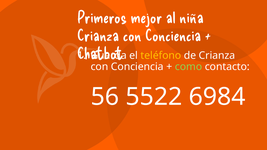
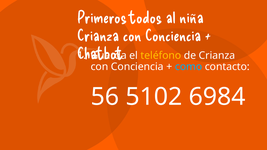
mejor: mejor -> todos (146, 18)
como colour: light green -> light blue (189, 67)
5522: 5522 -> 5102 (154, 97)
